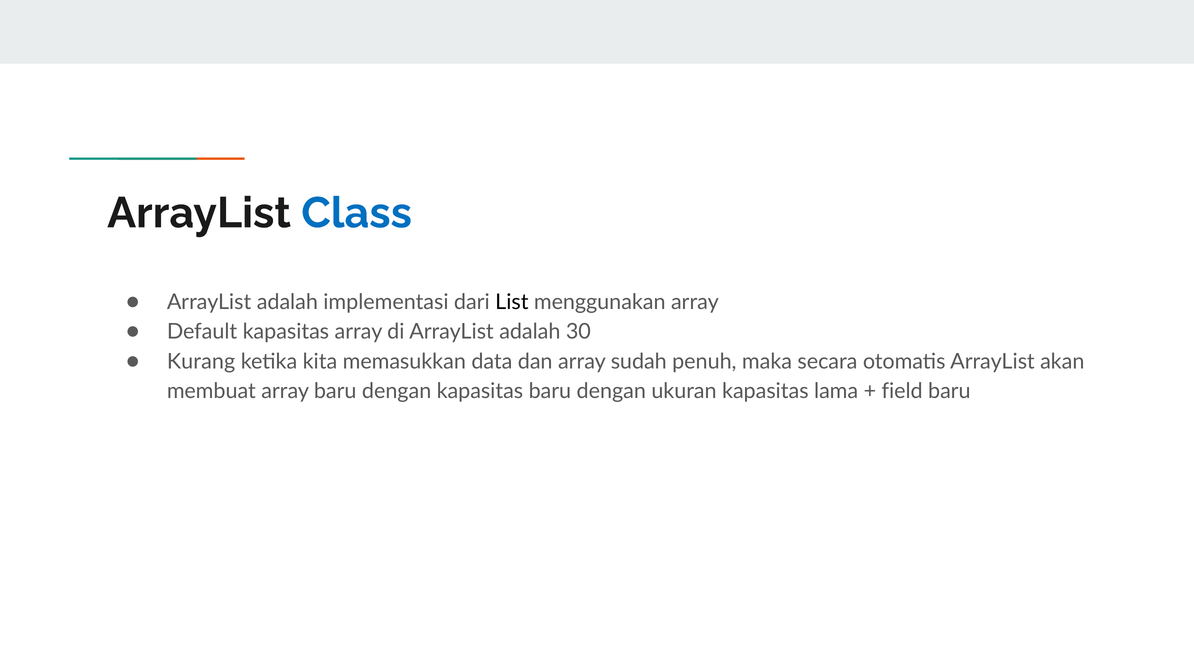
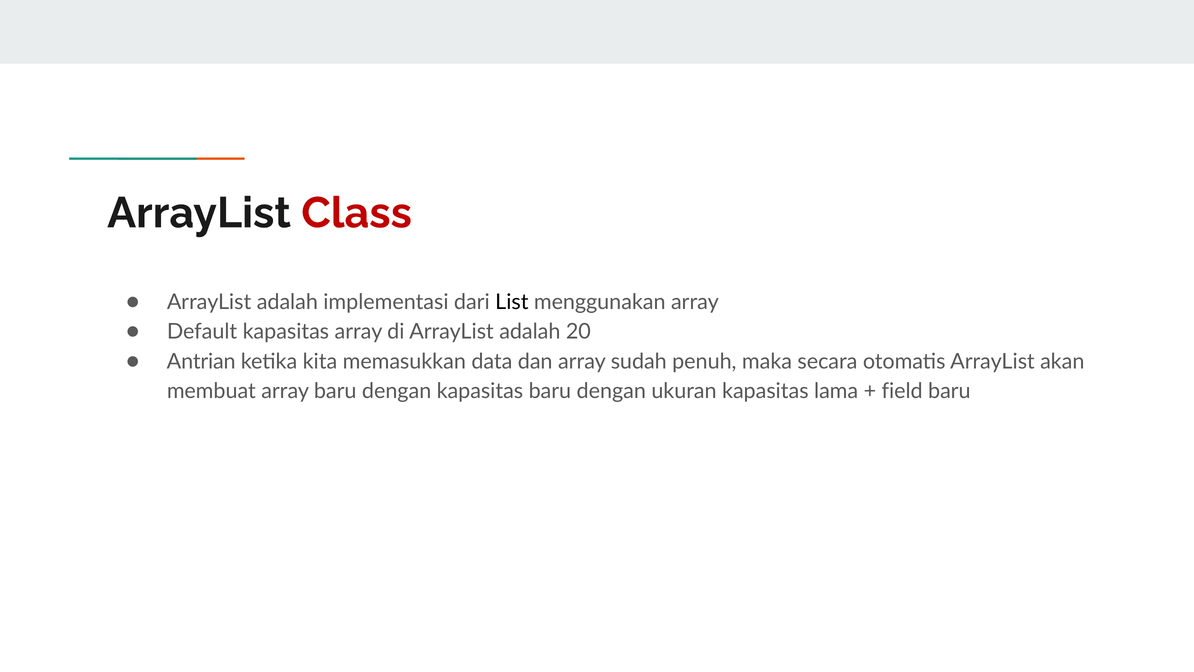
Class colour: blue -> red (357, 213)
30: 30 -> 20 (578, 331)
Kurang: Kurang -> Antrian (201, 361)
